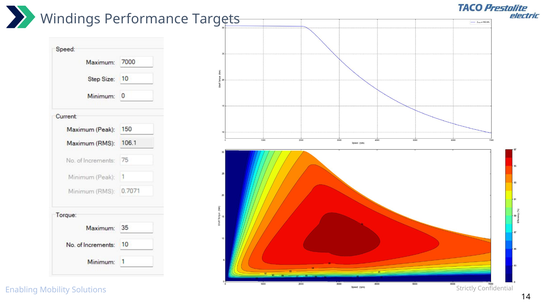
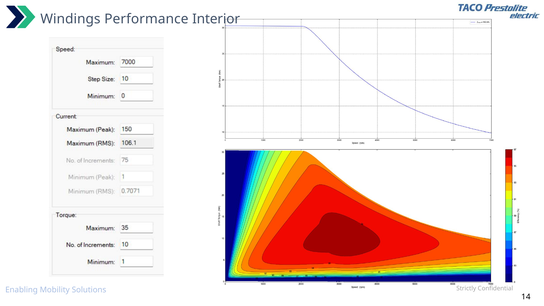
Targets: Targets -> Interior (216, 19)
